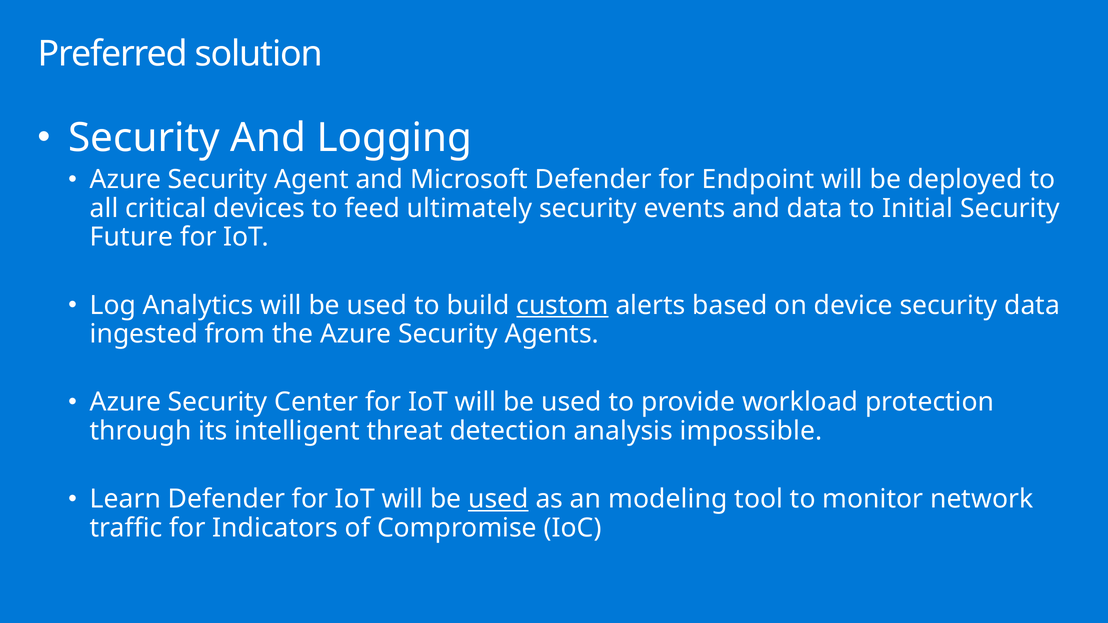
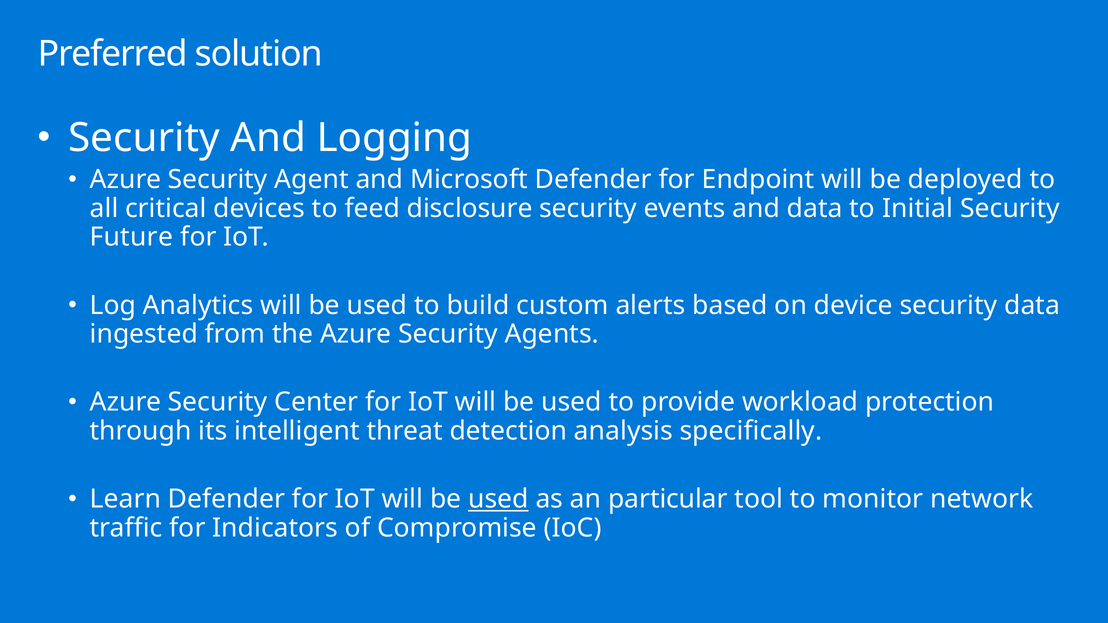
ultimately: ultimately -> disclosure (470, 208)
custom underline: present -> none (562, 305)
impossible: impossible -> specifically (751, 431)
modeling: modeling -> particular (668, 499)
